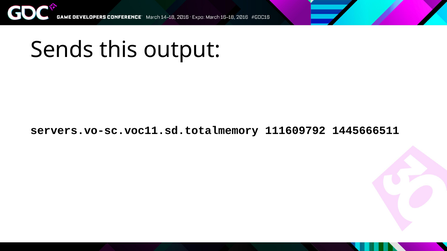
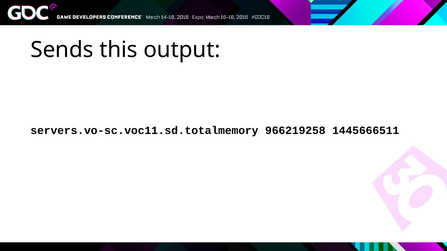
111609792: 111609792 -> 966219258 (295, 131)
